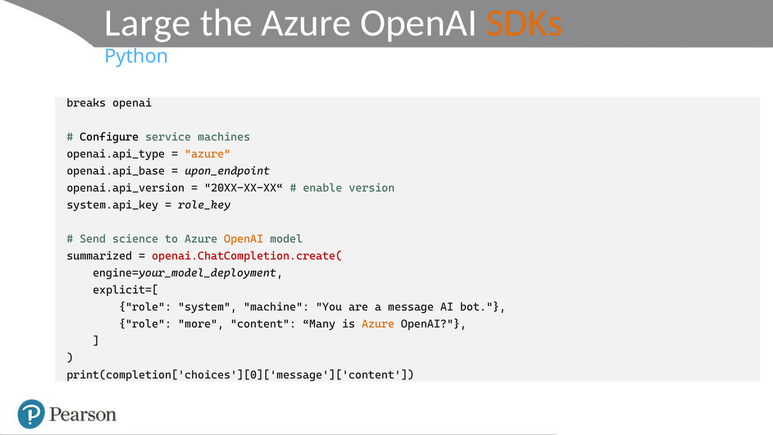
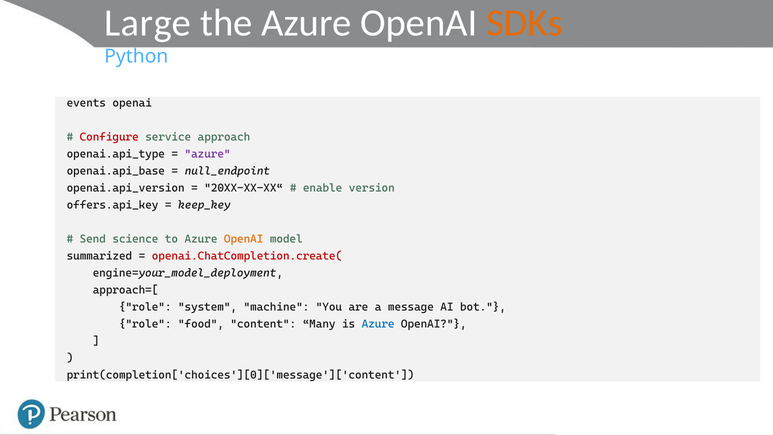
breaks: breaks -> events (86, 103)
Configure colour: black -> red (109, 137)
machines: machines -> approach (224, 137)
azure colour: orange -> purple (208, 154)
upon_endpoint: upon_endpoint -> null_endpoint (227, 171)
system.api_key: system.api_key -> offers.api_key (113, 205)
role_key: role_key -> keep_key (204, 205)
explicit=[: explicit=[ -> approach=[ (126, 290)
more: more -> food (201, 324)
Azure colour: orange -> blue (378, 324)
